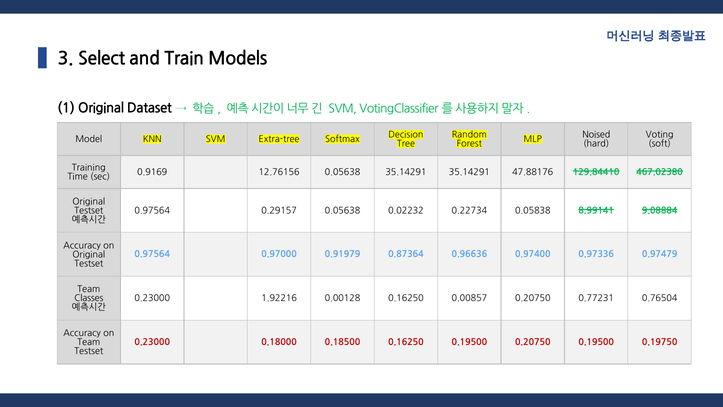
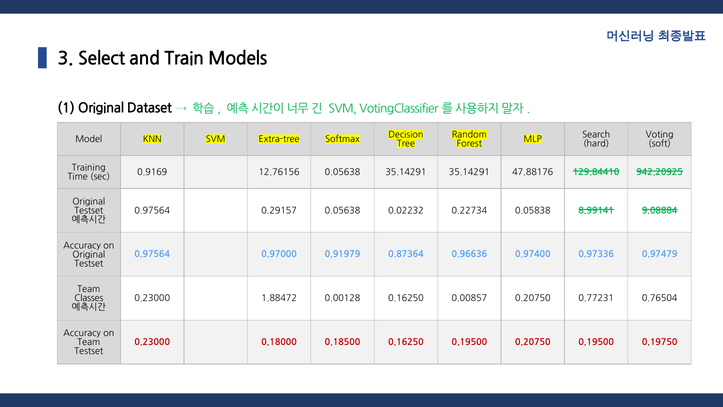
Noised: Noised -> Search (596, 135)
467.02380: 467.02380 -> 942.20925 (660, 172)
1.92216: 1.92216 -> 1.88472 (279, 298)
